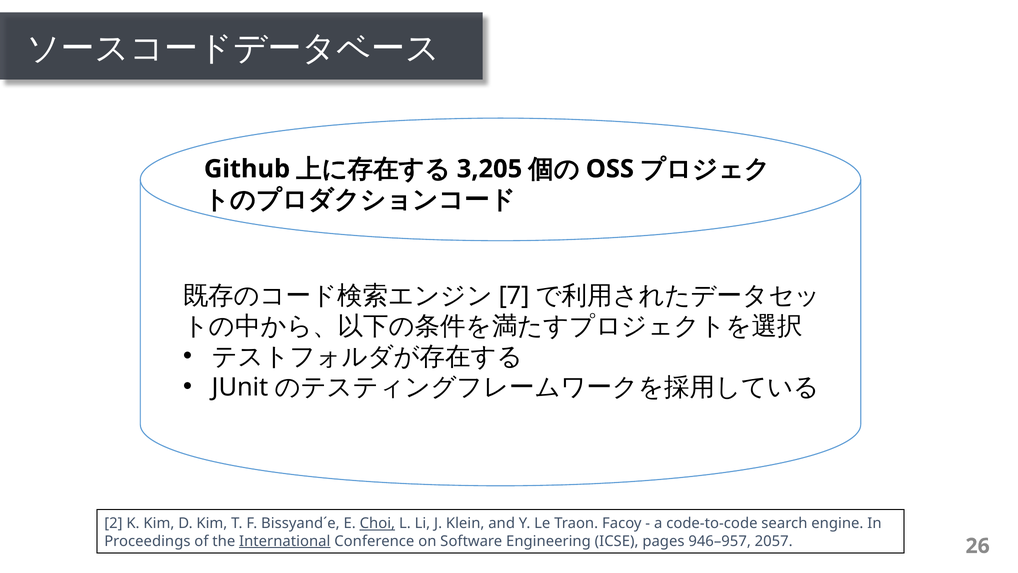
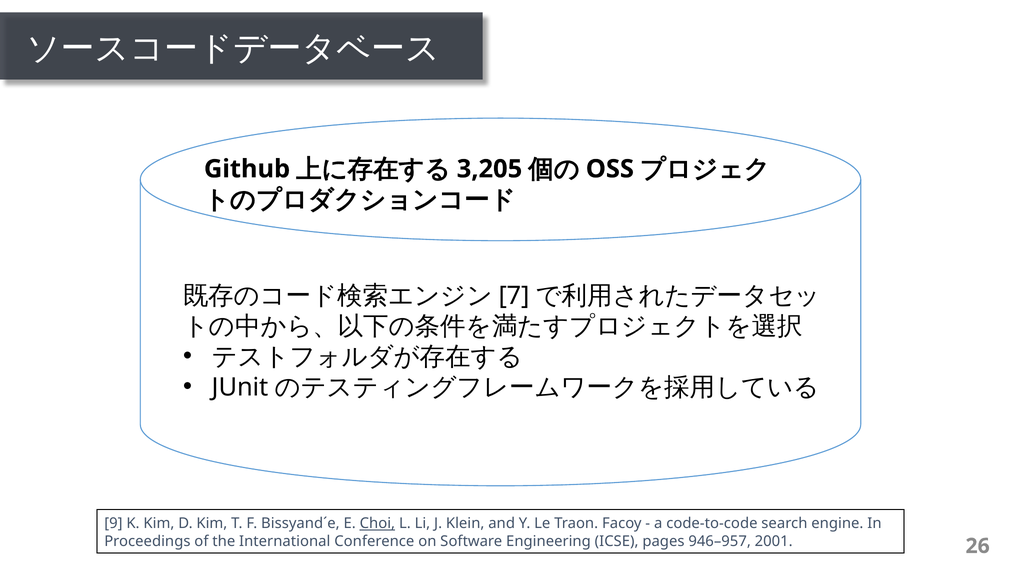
2: 2 -> 9 (113, 523)
International underline: present -> none (285, 541)
2057: 2057 -> 2001 (774, 541)
